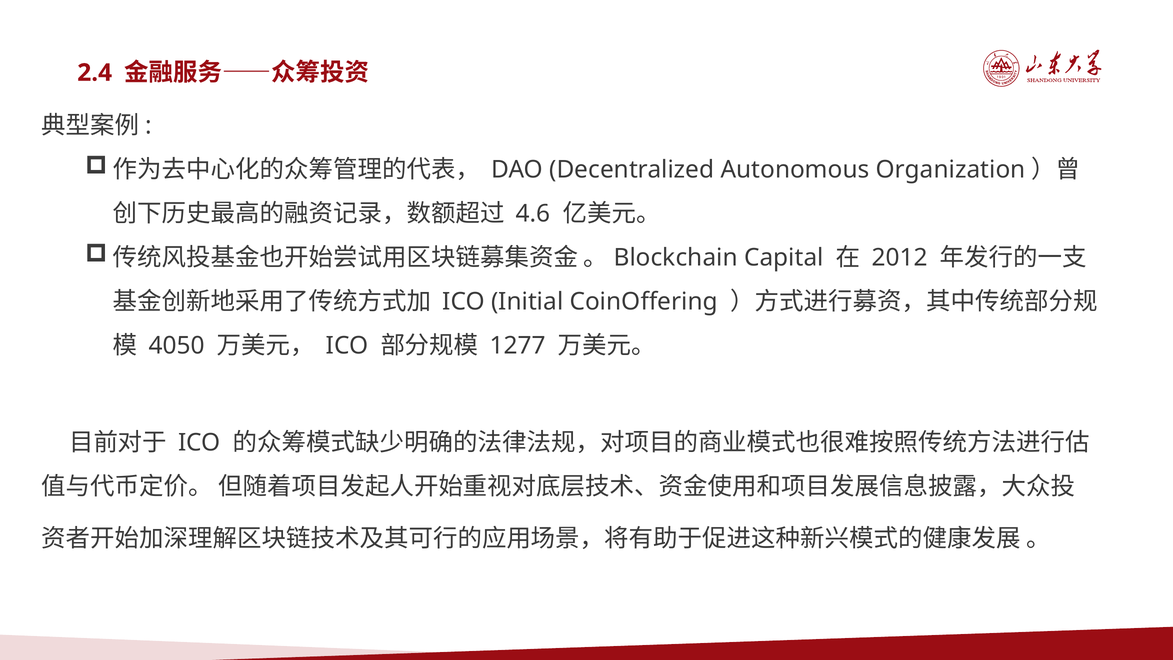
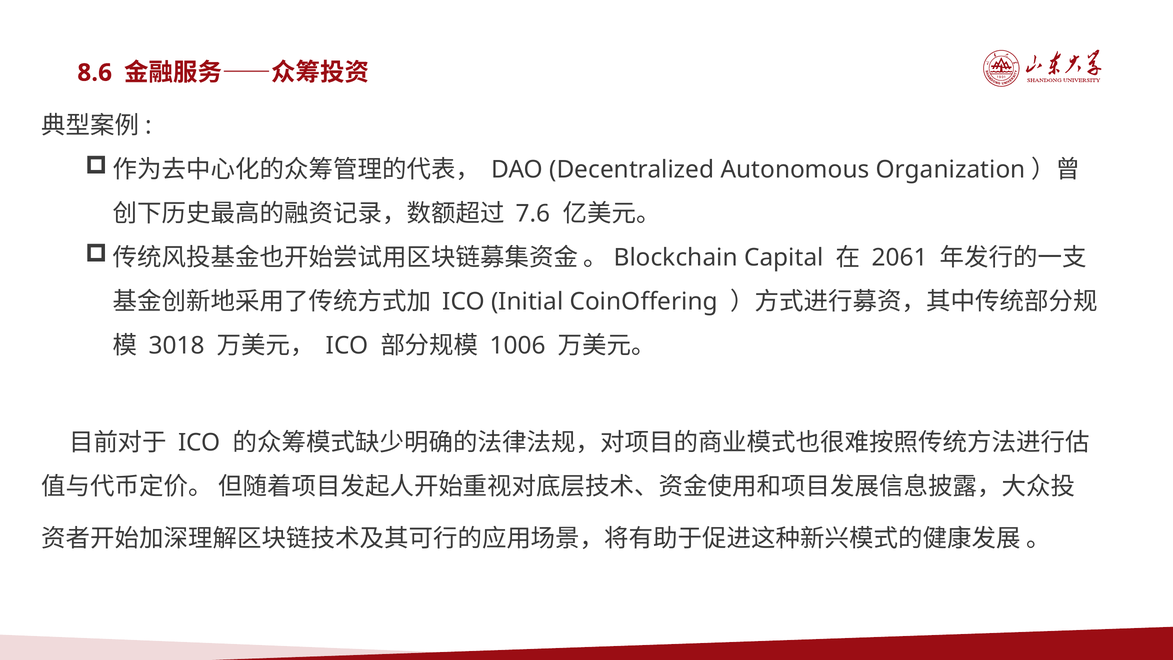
2.4: 2.4 -> 8.6 (95, 73)
4.6: 4.6 -> 7.6 (533, 214)
2012: 2012 -> 2061 (900, 258)
4050: 4050 -> 3018 (177, 346)
1277: 1277 -> 1006 (518, 346)
